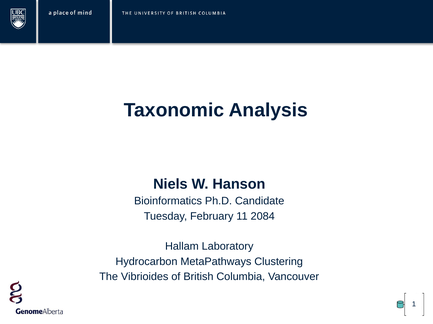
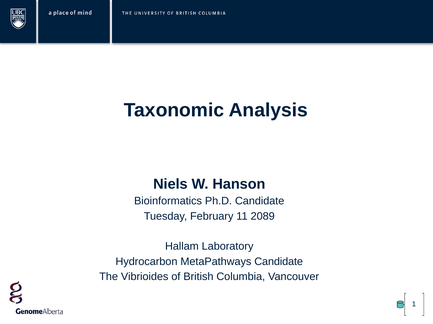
2084: 2084 -> 2089 (263, 217)
MetaPathways Clustering: Clustering -> Candidate (279, 262)
